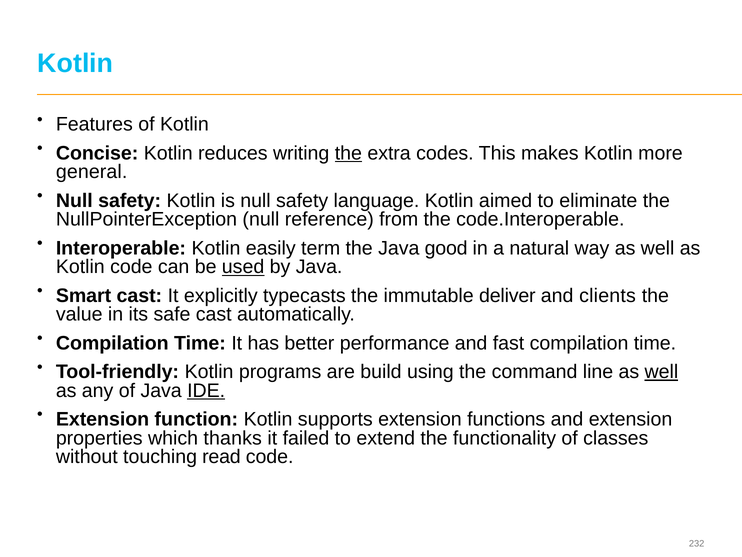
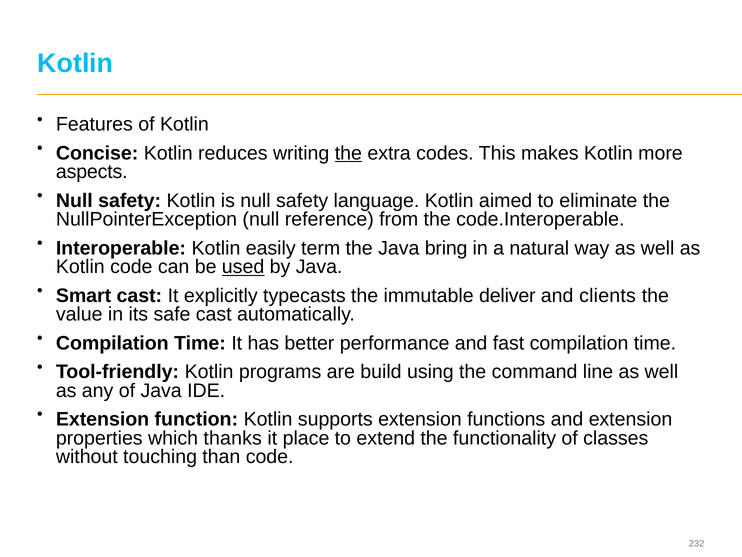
general: general -> aspects (92, 172)
good: good -> bring (446, 248)
well underline: present -> none (661, 371)
IDE underline: present -> none (206, 390)
failed: failed -> place (306, 438)
read: read -> than (221, 456)
